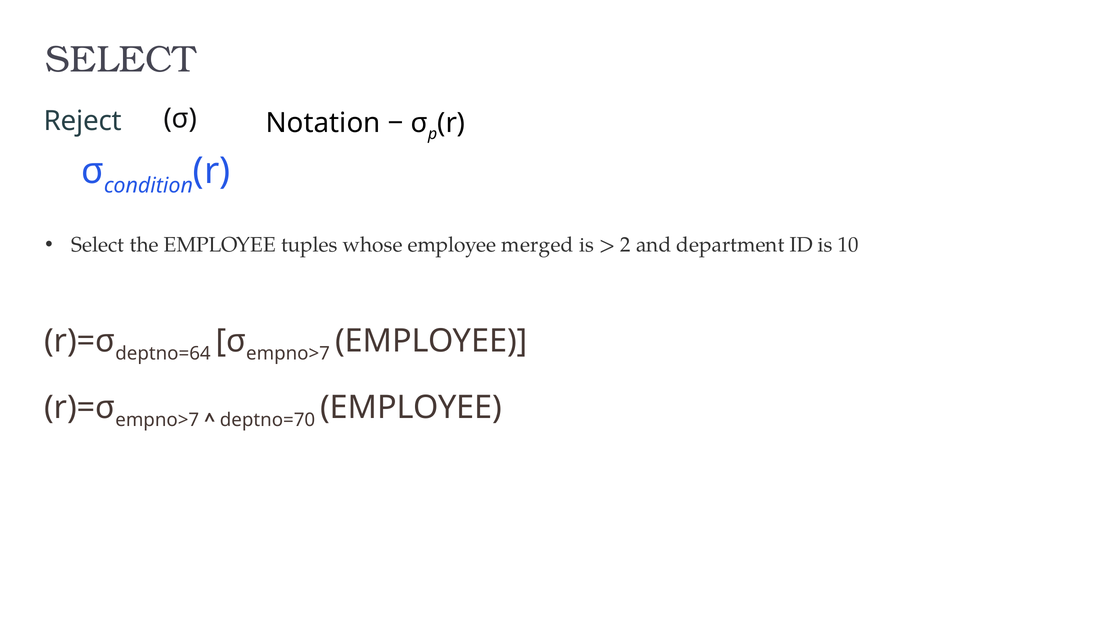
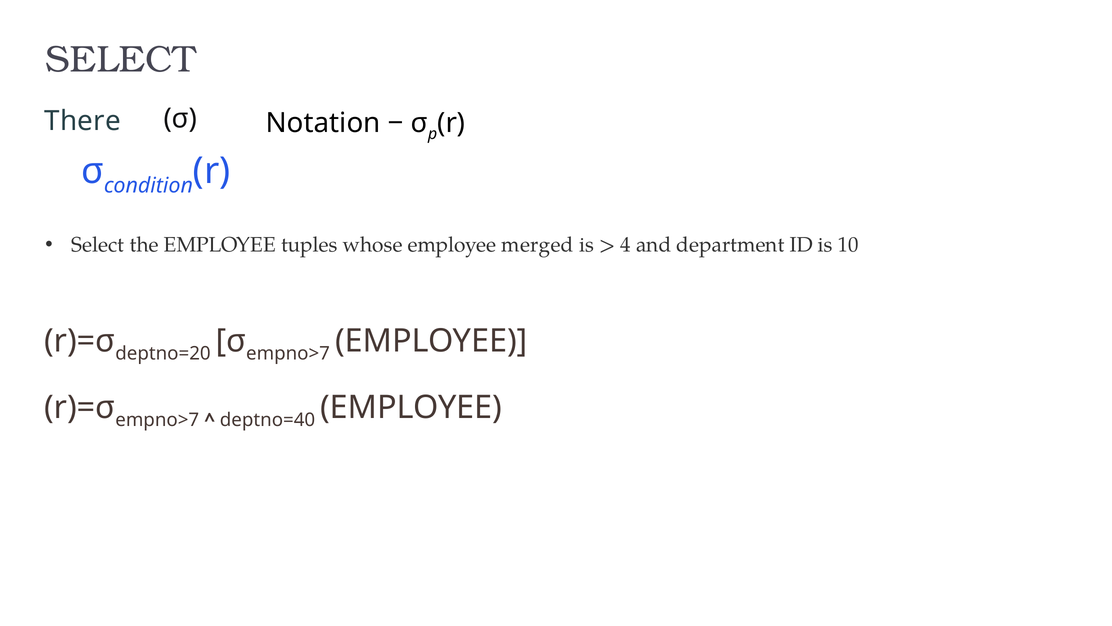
Reject: Reject -> There (83, 121)
2: 2 -> 4 (626, 245)
deptno=64: deptno=64 -> deptno=20 (163, 353)
deptno=70: deptno=70 -> deptno=40 (268, 420)
